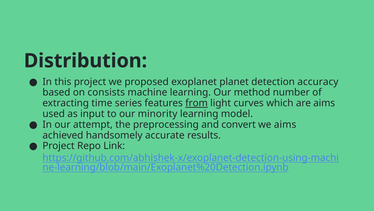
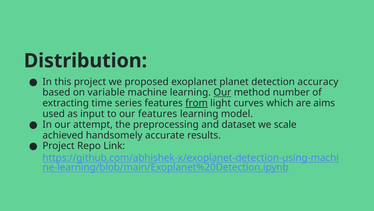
consists: consists -> variable (106, 92)
Our underline: none -> present (222, 92)
our minority: minority -> features (158, 114)
convert: convert -> dataset (239, 124)
we aims: aims -> scale (285, 124)
